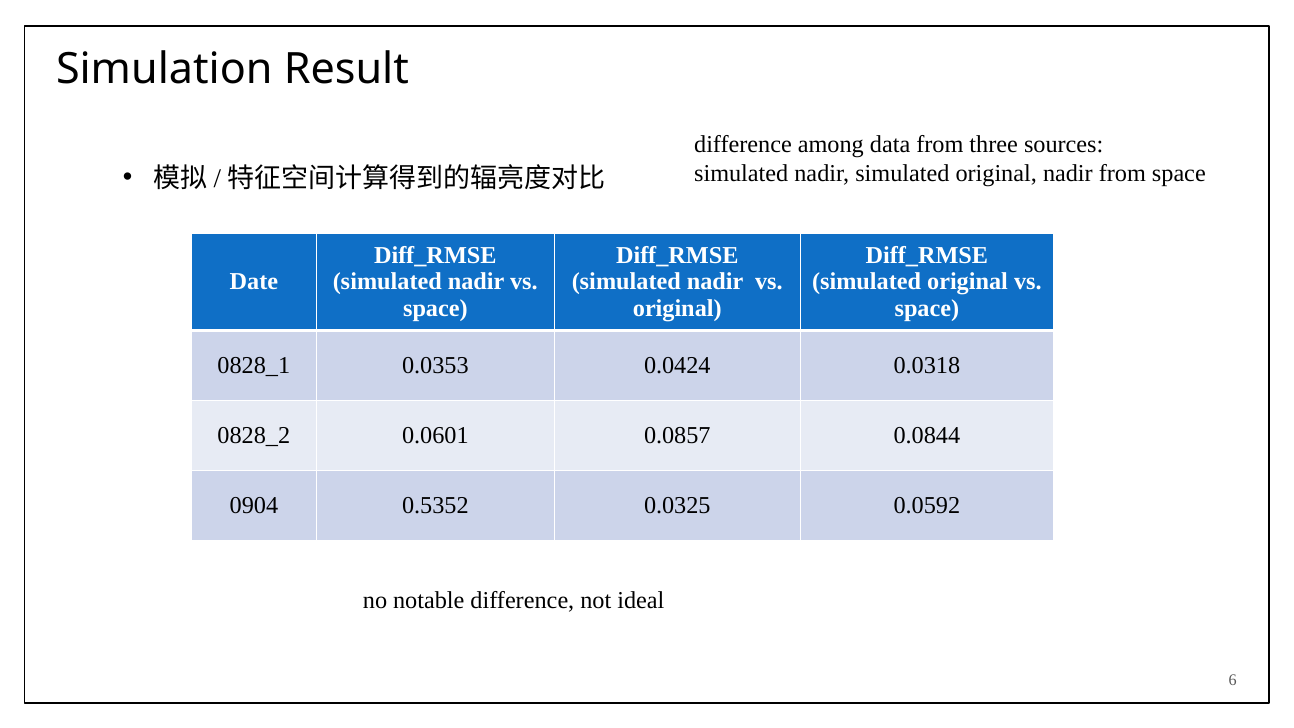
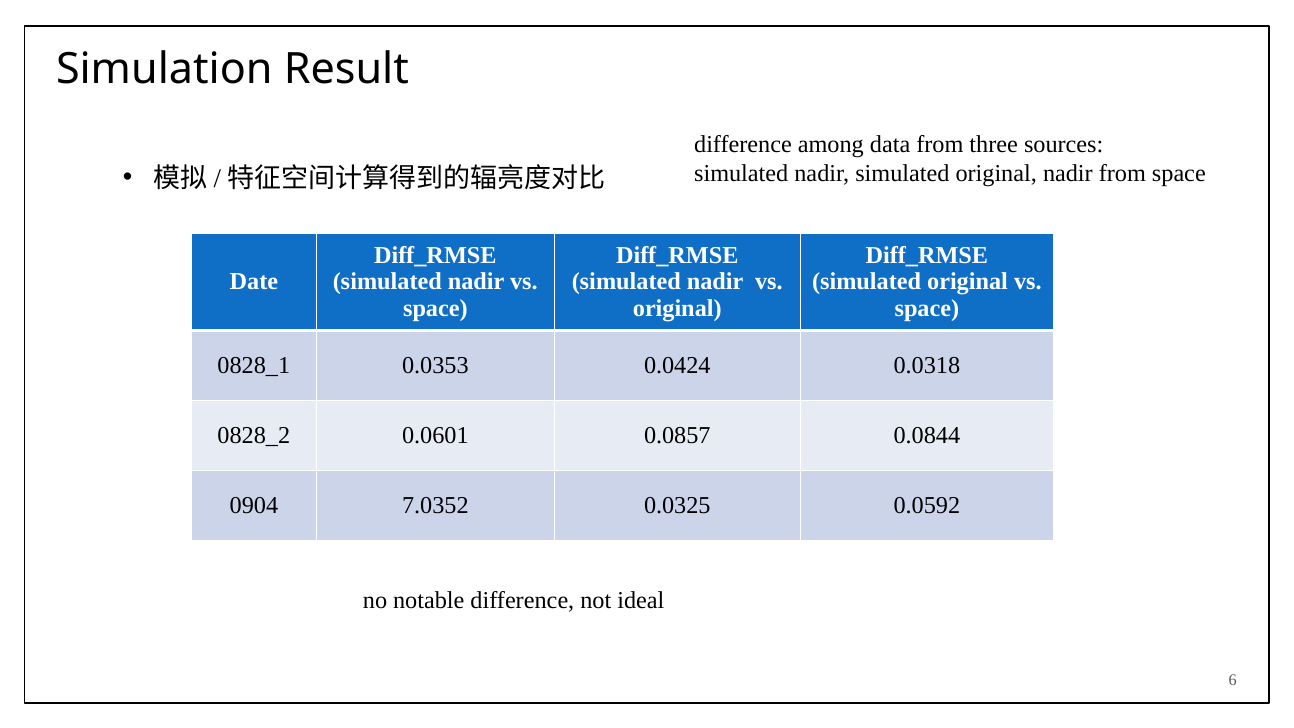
0.5352: 0.5352 -> 7.0352 (435, 505)
